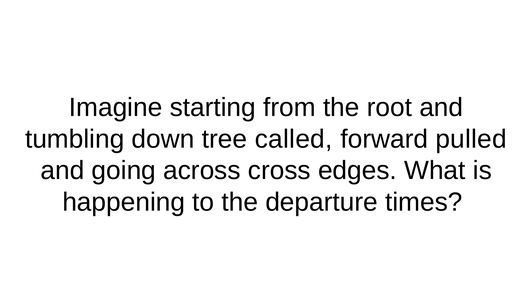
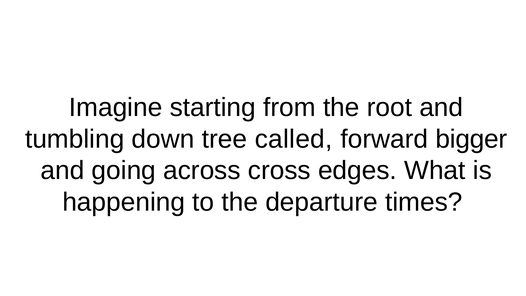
pulled: pulled -> bigger (471, 139)
